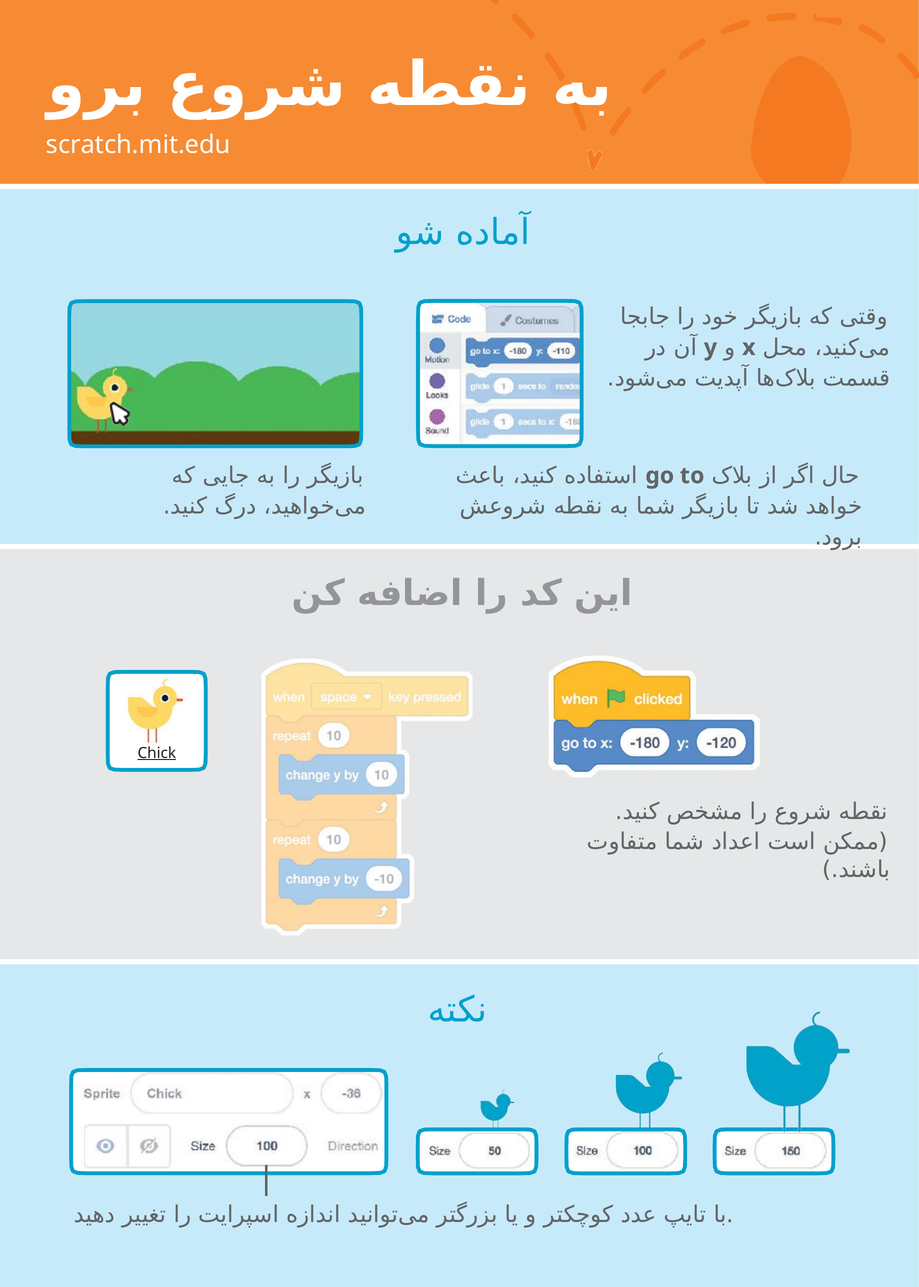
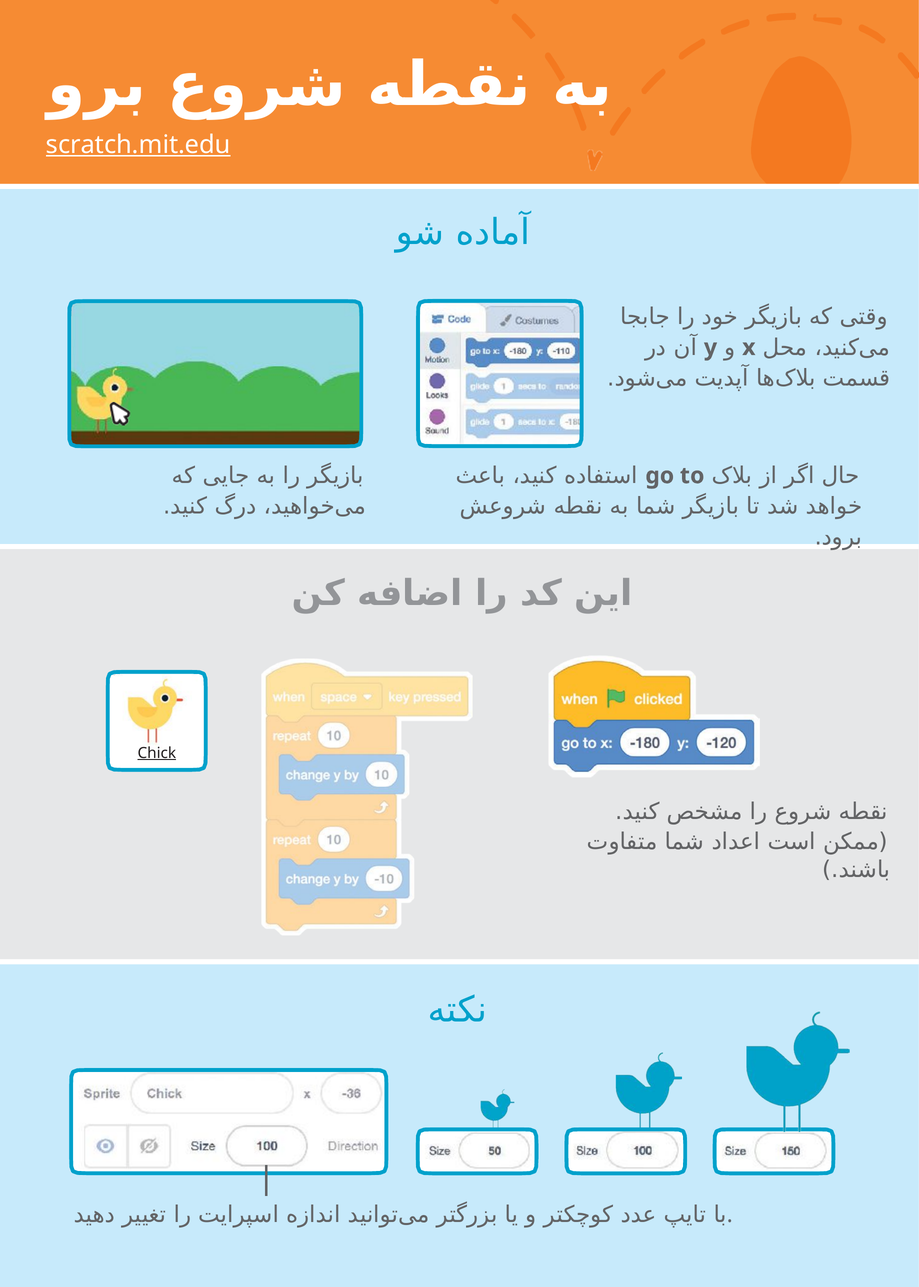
scratch.mit.edu underline: none -> present (138, 145)
